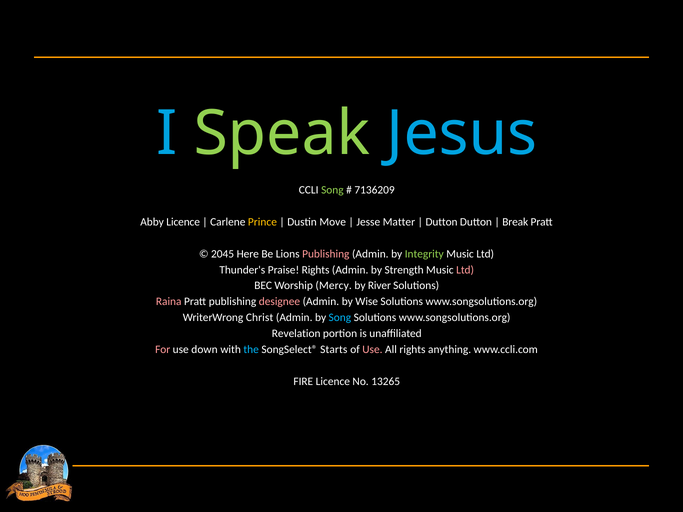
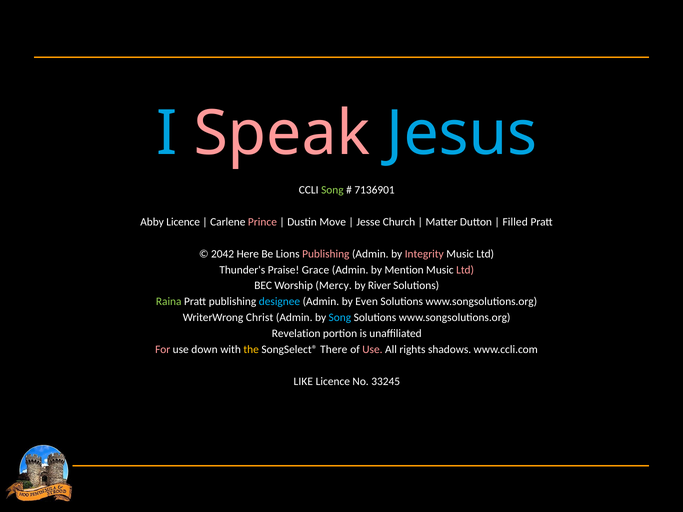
Speak colour: light green -> pink (282, 133)
7136209: 7136209 -> 7136901 (375, 190)
Prince colour: yellow -> pink (262, 222)
Matter: Matter -> Church (399, 222)
Dutton: Dutton -> Matter (442, 222)
Break: Break -> Filled (515, 222)
2045: 2045 -> 2042 (223, 254)
Integrity colour: light green -> pink (424, 254)
Praise Rights: Rights -> Grace (315, 270)
Strength: Strength -> Mention (404, 270)
Raina colour: pink -> light green (169, 302)
designee colour: pink -> light blue (279, 302)
Wise: Wise -> Even (367, 302)
the colour: light blue -> yellow (251, 350)
Starts: Starts -> There (334, 350)
anything: anything -> shadows (450, 350)
FIRE: FIRE -> LIKE (303, 382)
13265: 13265 -> 33245 (386, 382)
